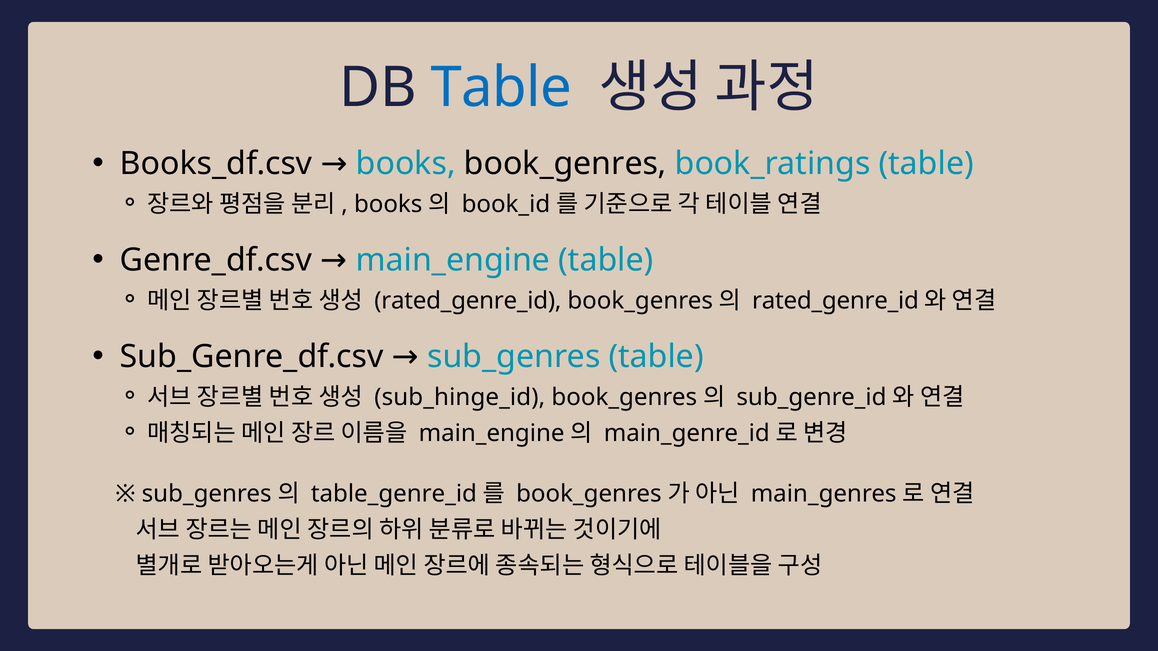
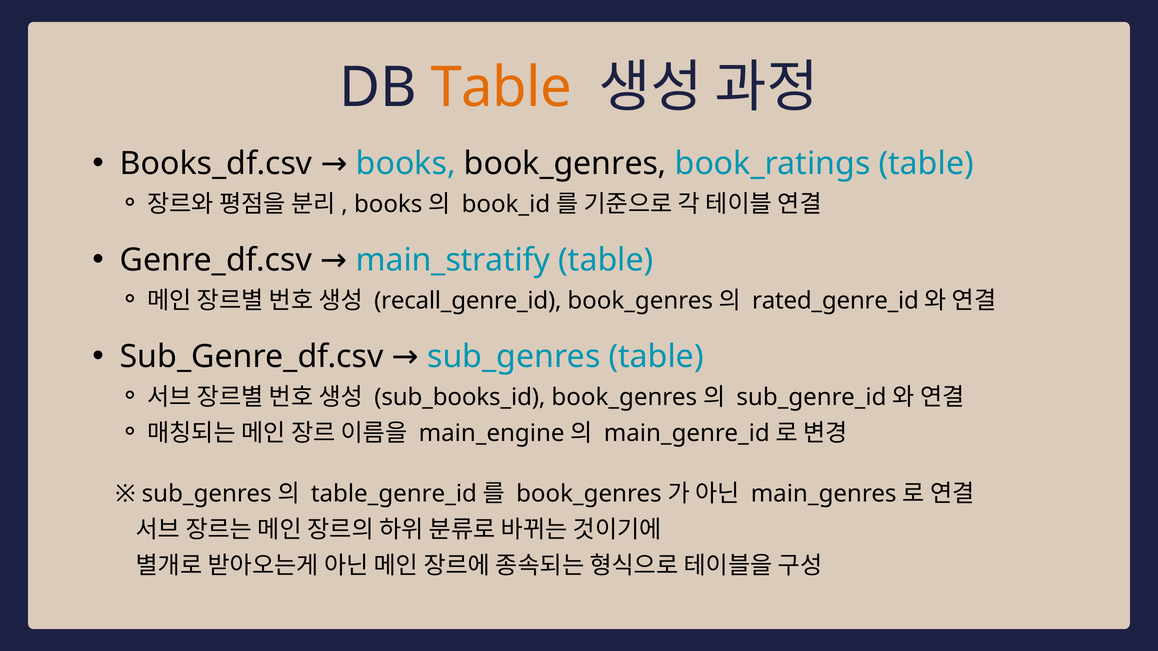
Table colour: blue -> orange (501, 88)
main_engine: main_engine -> main_stratify (453, 260)
rated_genre_id: rated_genre_id -> recall_genre_id (468, 301)
sub_hinge_id: sub_hinge_id -> sub_books_id (460, 397)
